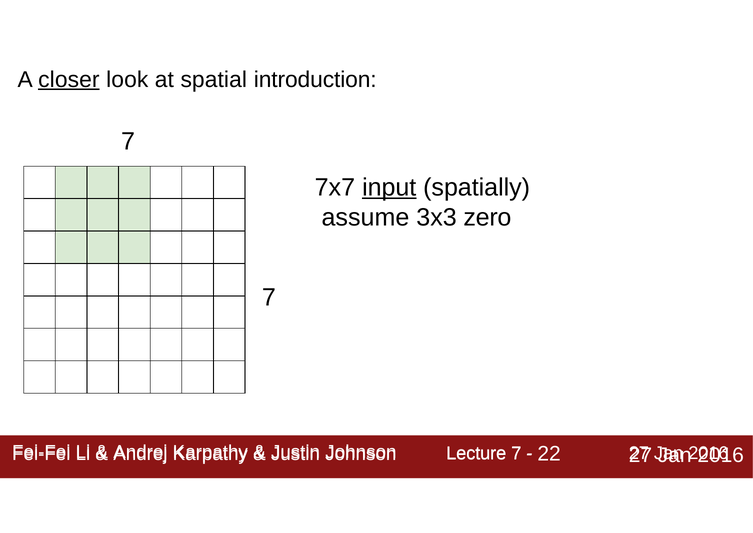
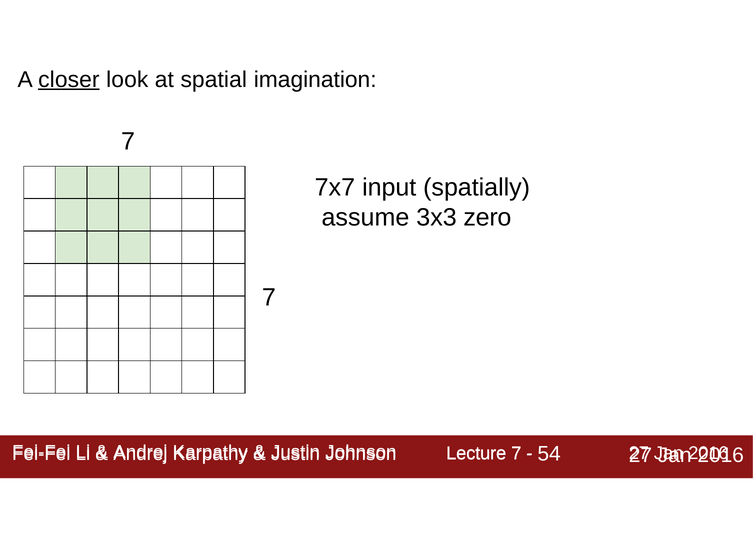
introduction: introduction -> imagination (315, 80)
input underline: present -> none (389, 187)
22: 22 -> 54 (549, 453)
